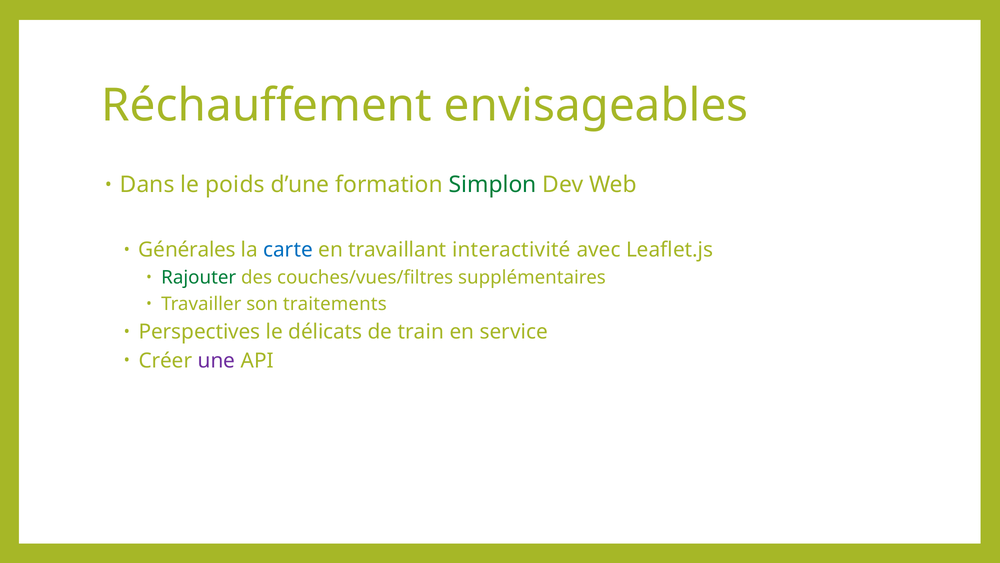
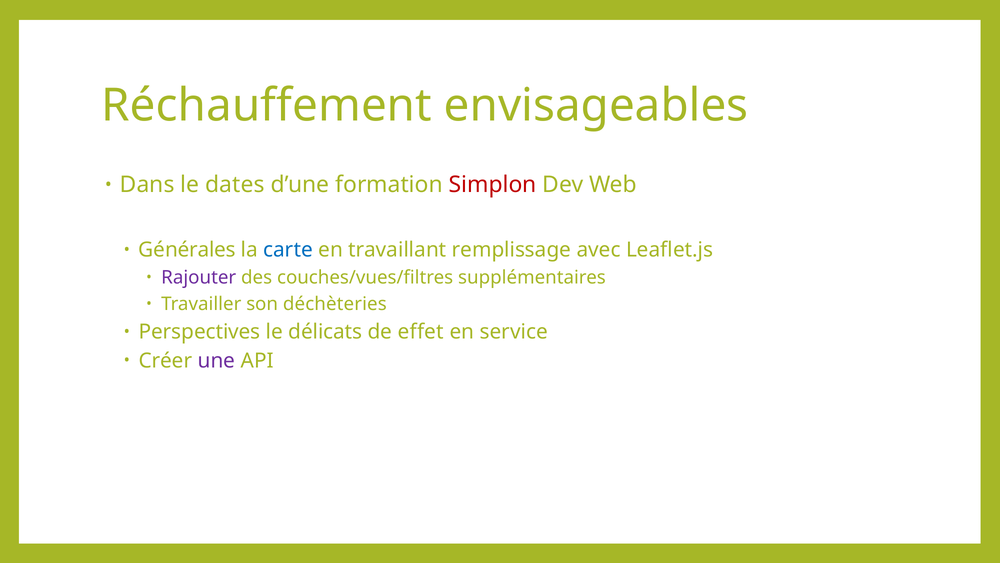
poids: poids -> dates (235, 185)
Simplon colour: green -> red (493, 185)
interactivité: interactivité -> remplissage (512, 250)
Rajouter colour: green -> purple (199, 277)
traitements: traitements -> déchèteries (335, 304)
train: train -> effet (421, 332)
